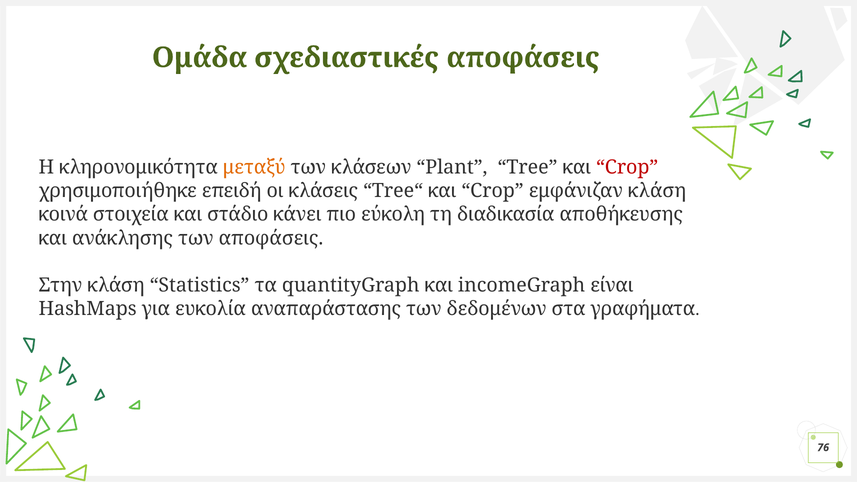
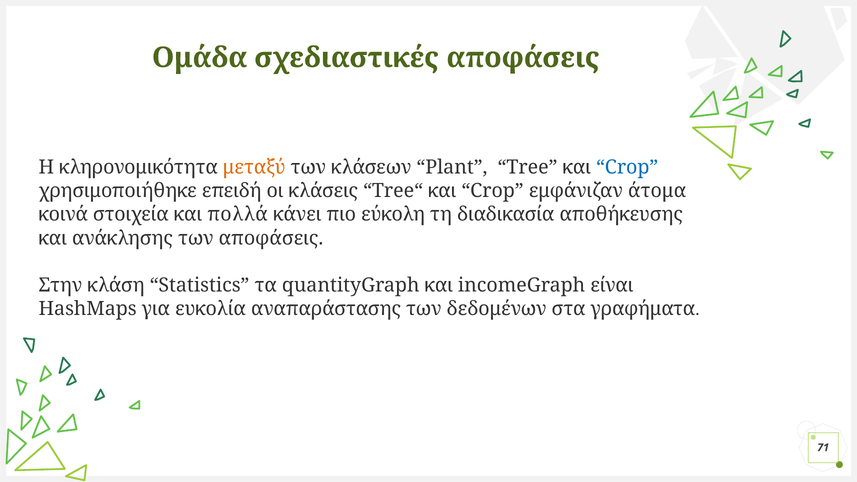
Crop colour: red -> blue (627, 167)
εμφάνιζαν κλάση: κλάση -> άτομα (657, 191)
στάδιο: στάδιο -> πολλά (238, 215)
76: 76 -> 71 (823, 448)
